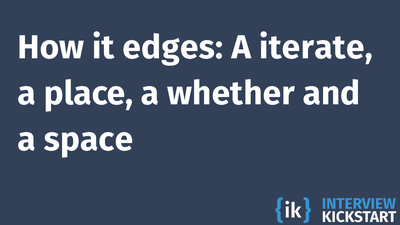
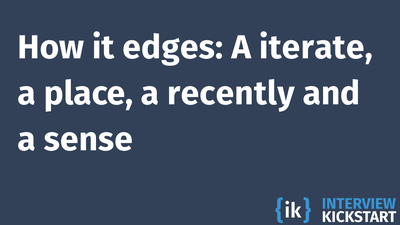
whether: whether -> recently (231, 93)
space: space -> sense (88, 139)
